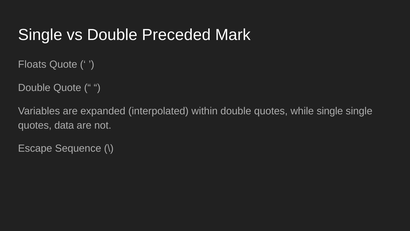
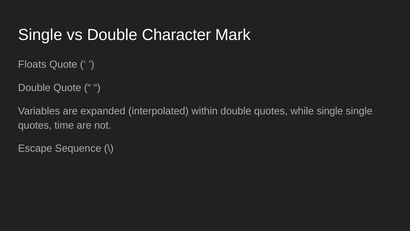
Preceded: Preceded -> Character (176, 35)
data: data -> time (64, 125)
